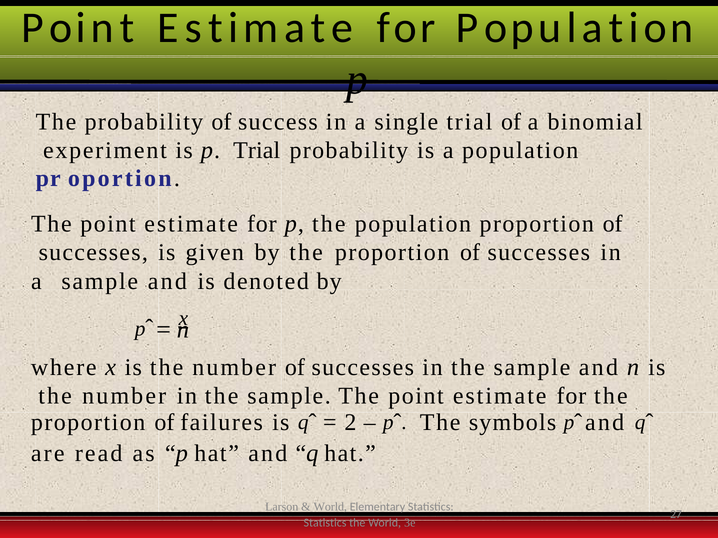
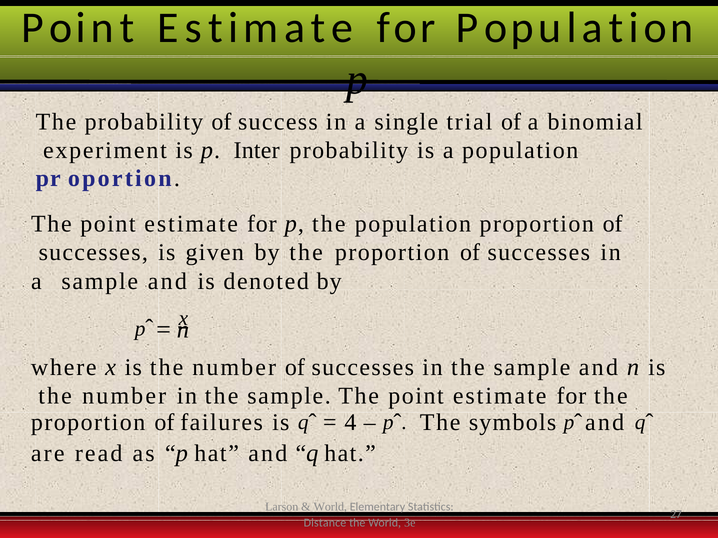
p Trial: Trial -> Inter (257, 150)
2: 2 -> 4 (350, 423)
Statistics: Statistics -> Distance (325, 523)
